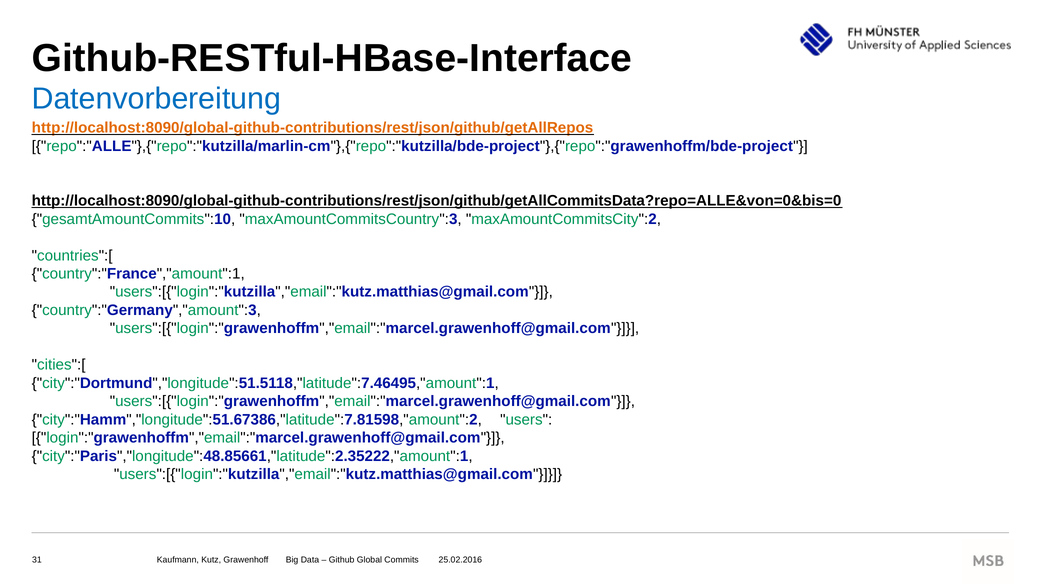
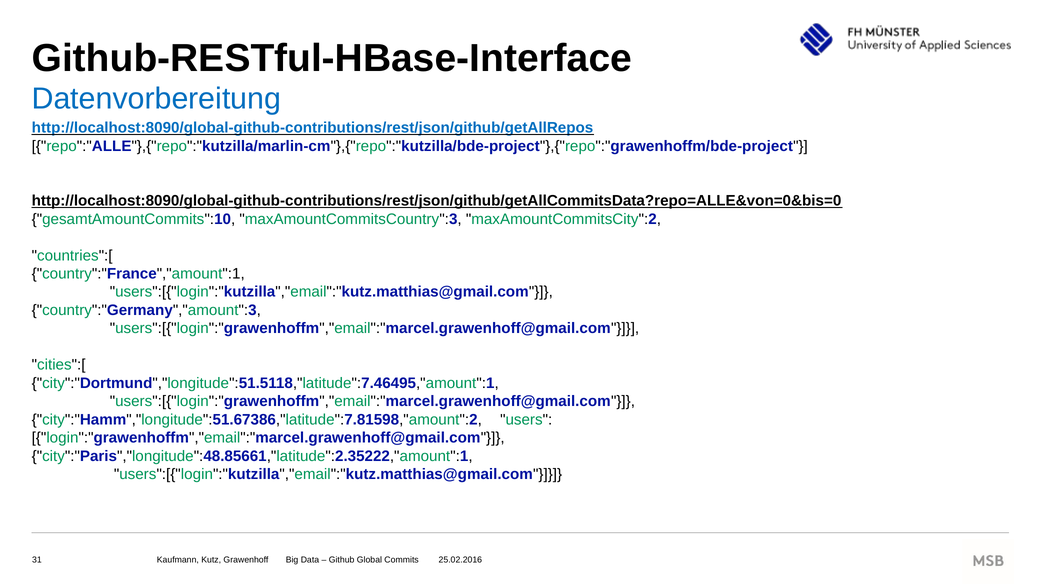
http://localhost:8090/global-github-contributions/rest/json/github/getAllRepos colour: orange -> blue (313, 128)
